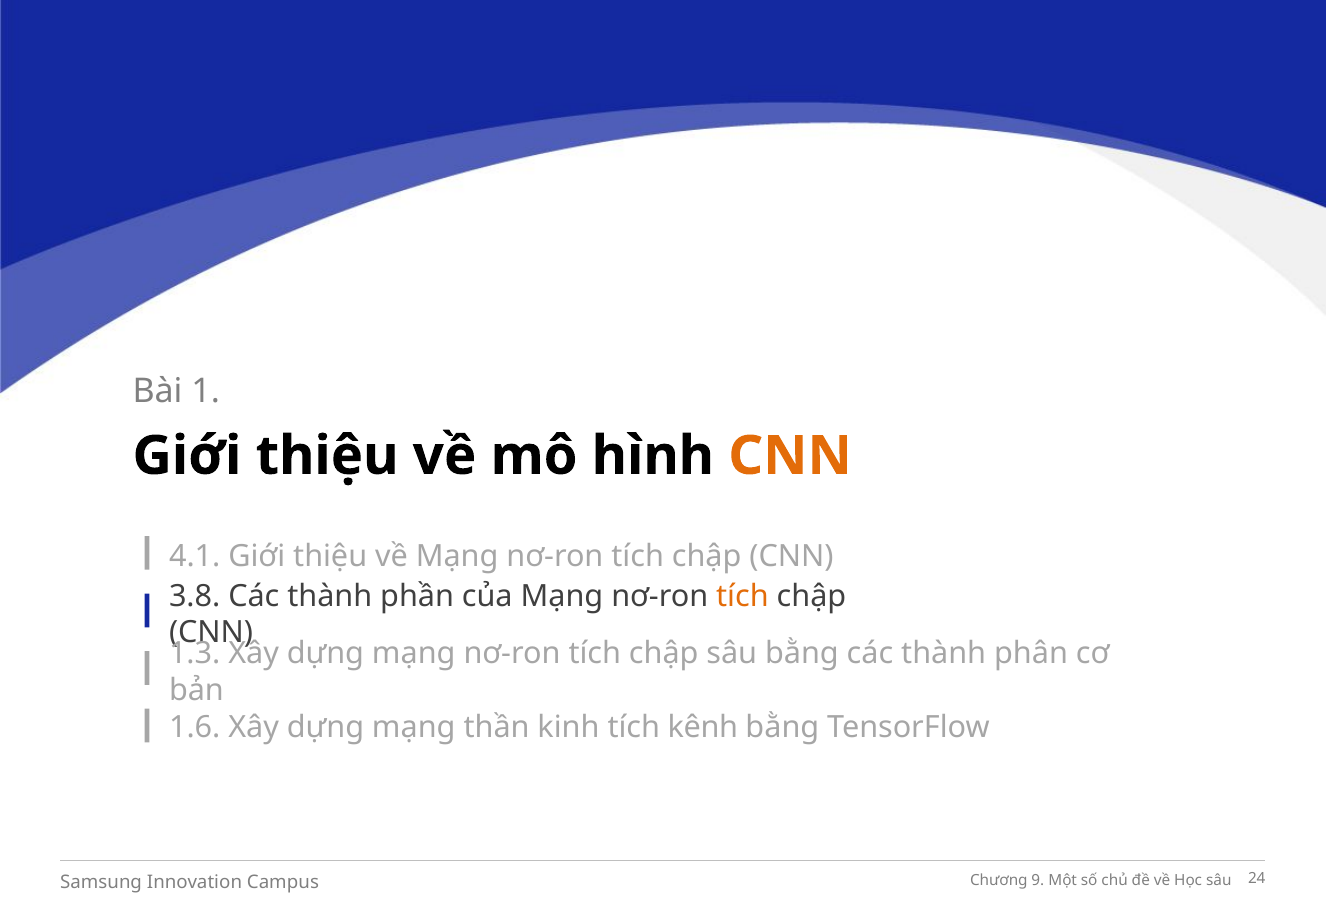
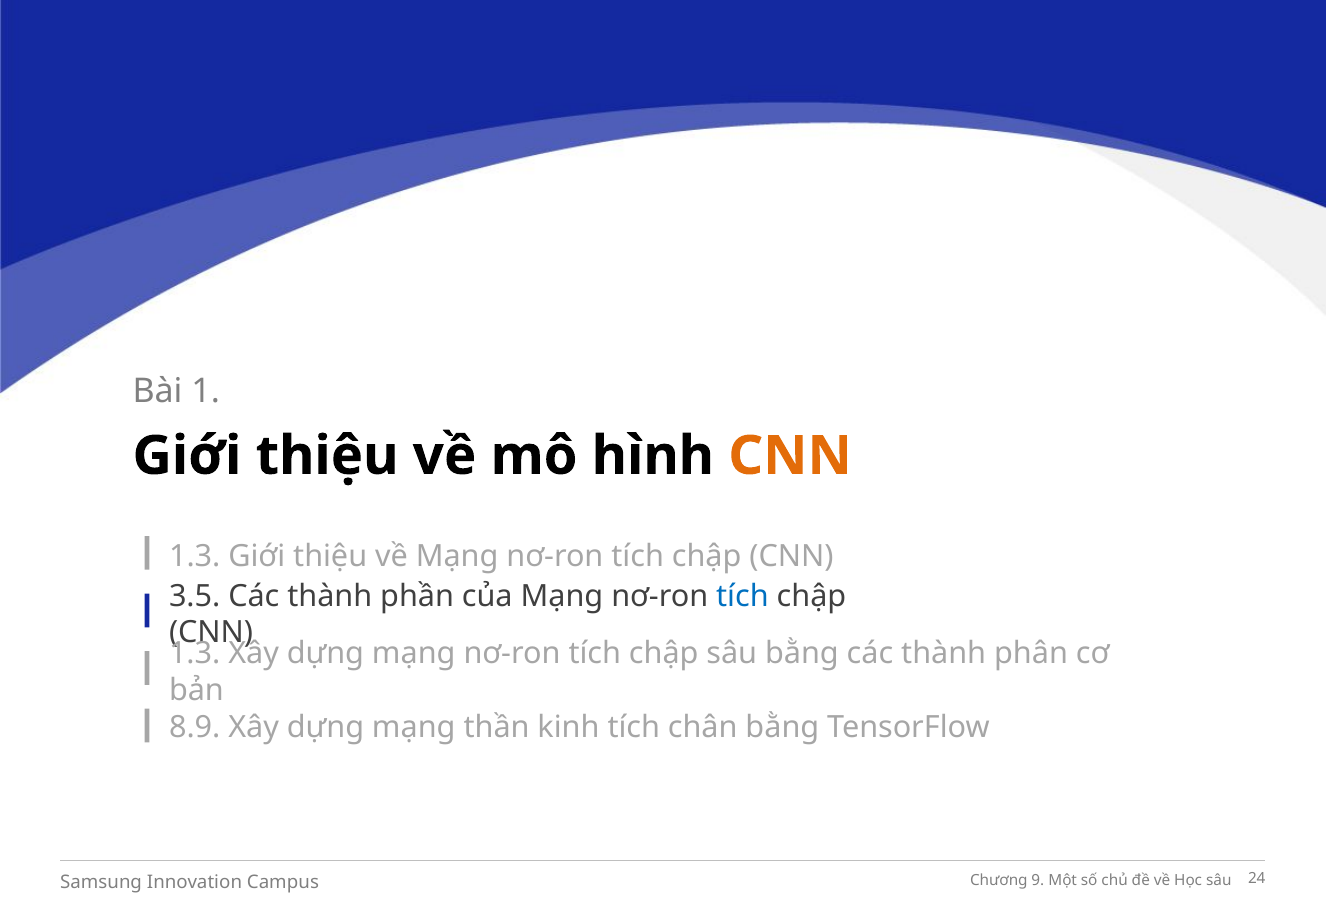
4.1: 4.1 -> 1.3 (195, 557)
3.8: 3.8 -> 3.5 (195, 596)
tích colour: orange -> blue (742, 596)
1.6: 1.6 -> 8.9 (195, 728)
kênh: kênh -> chân (703, 728)
